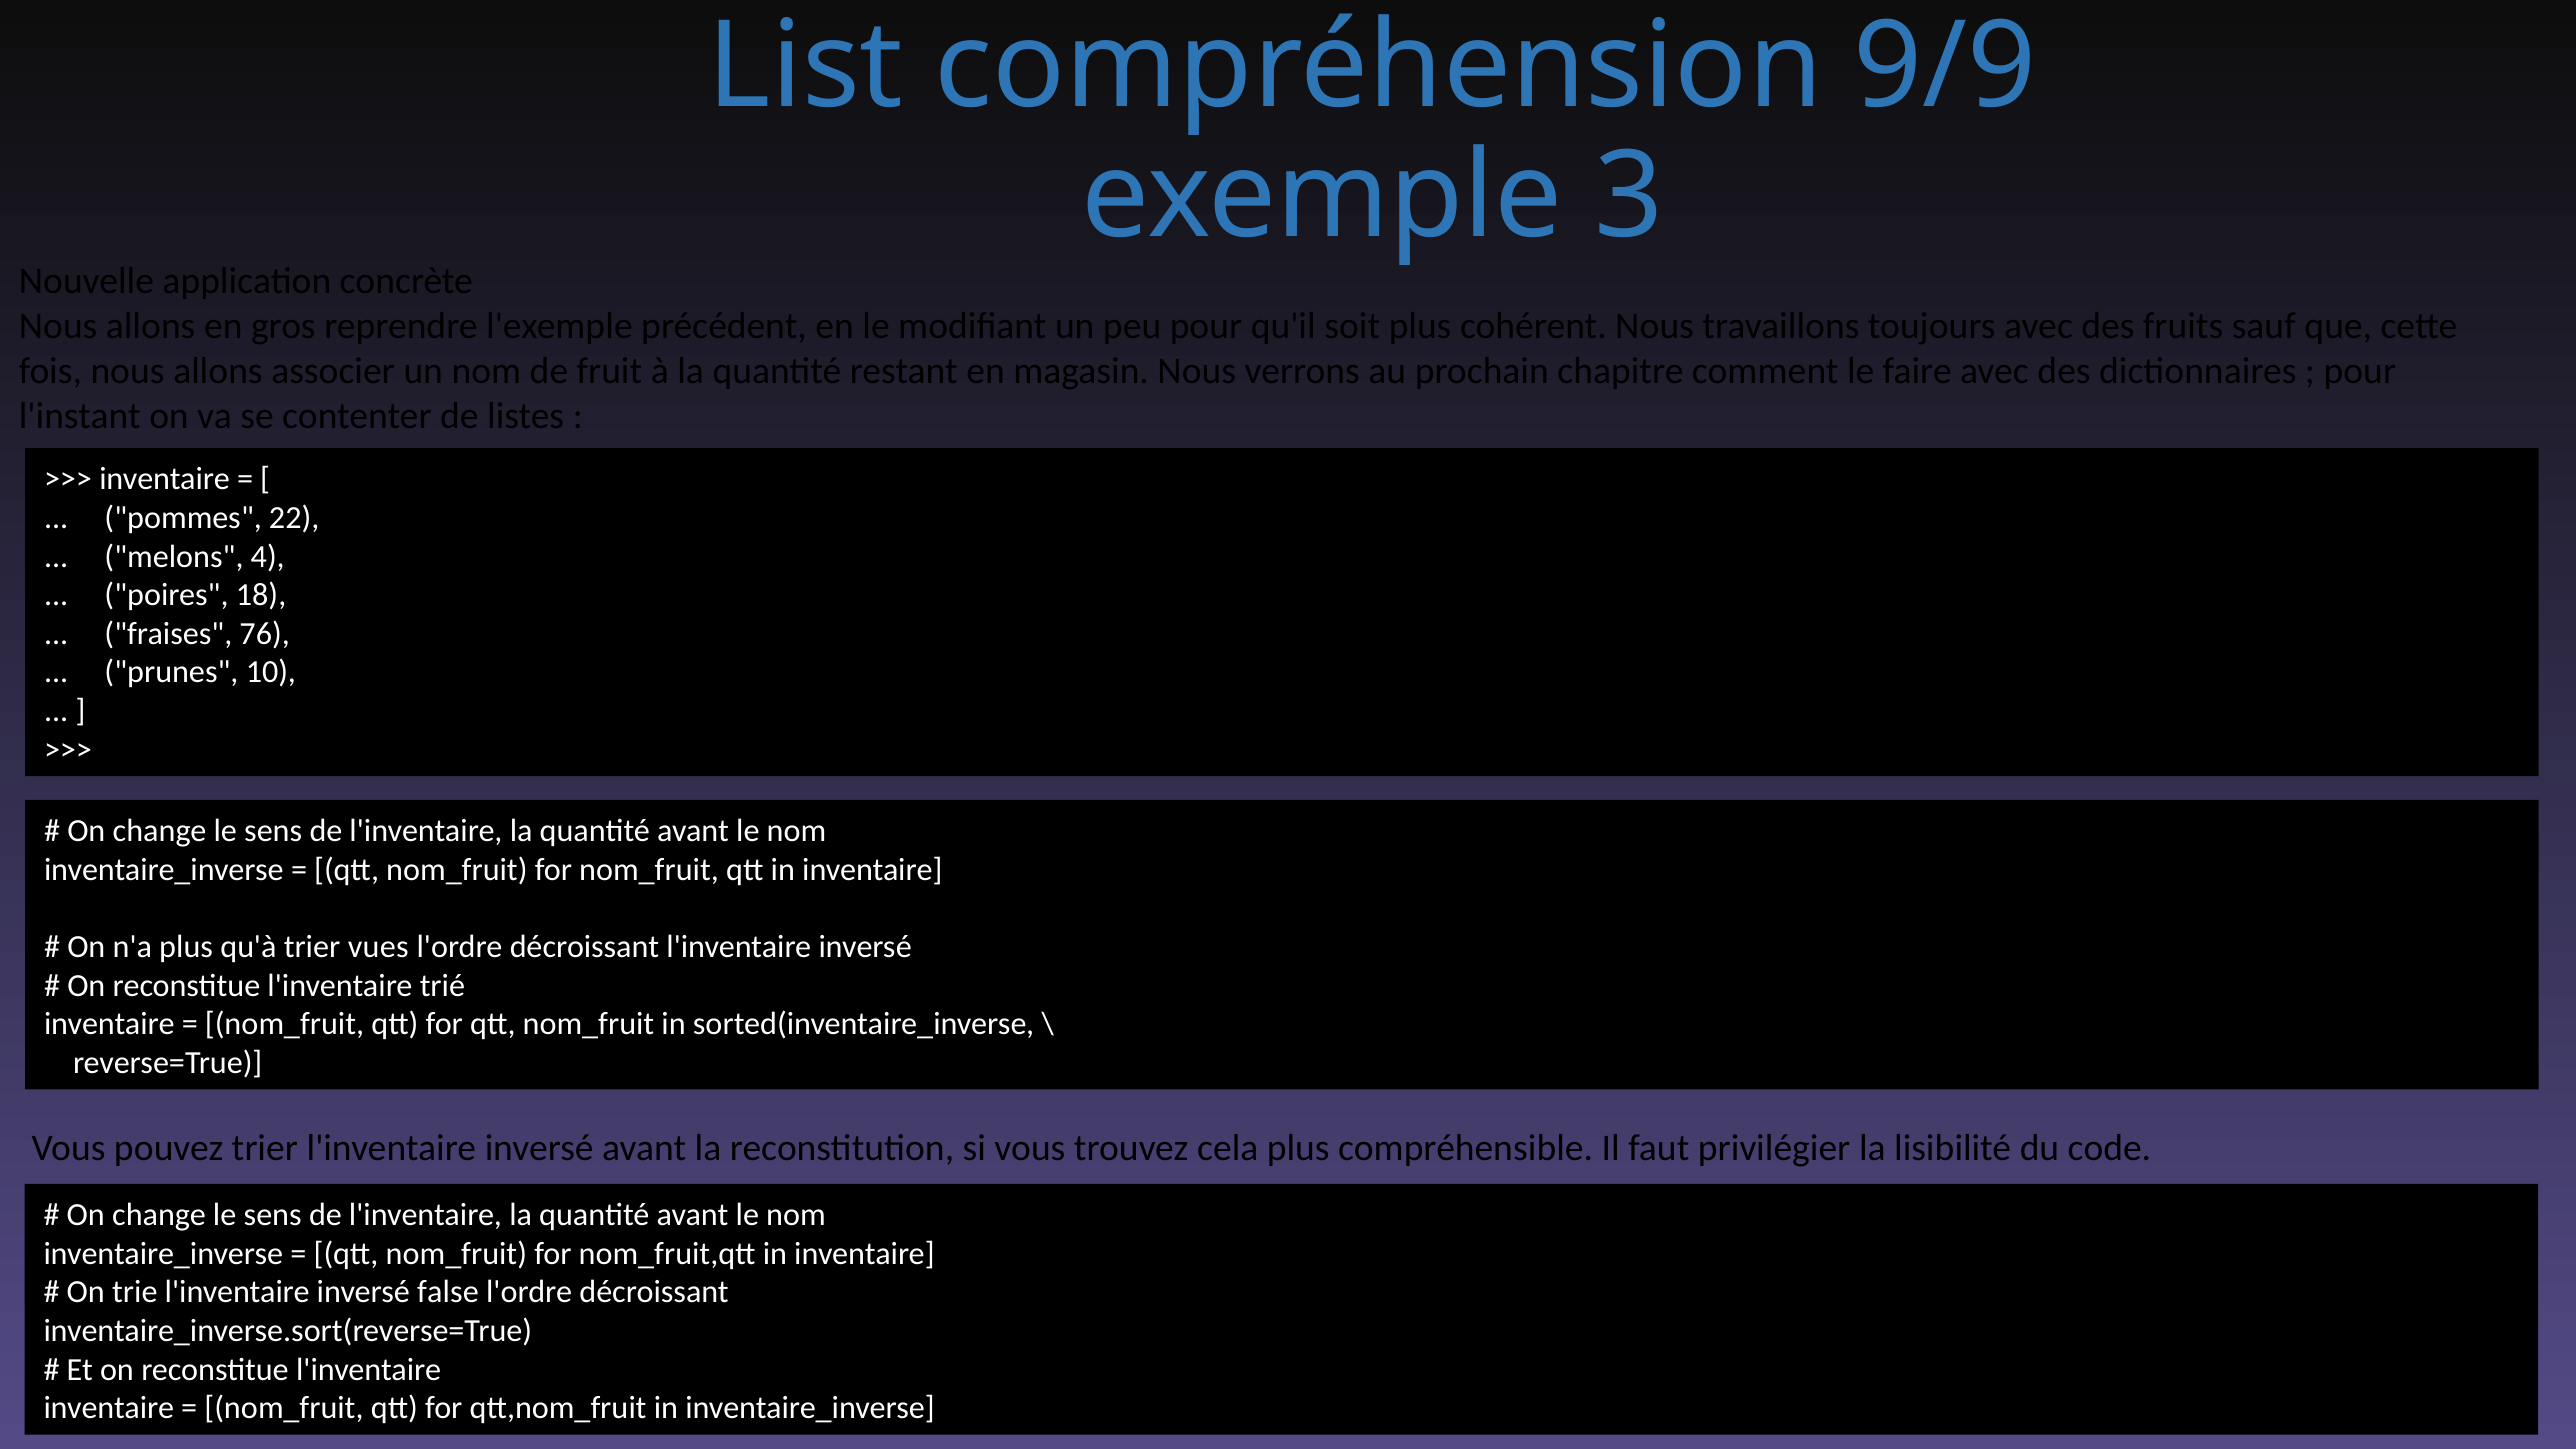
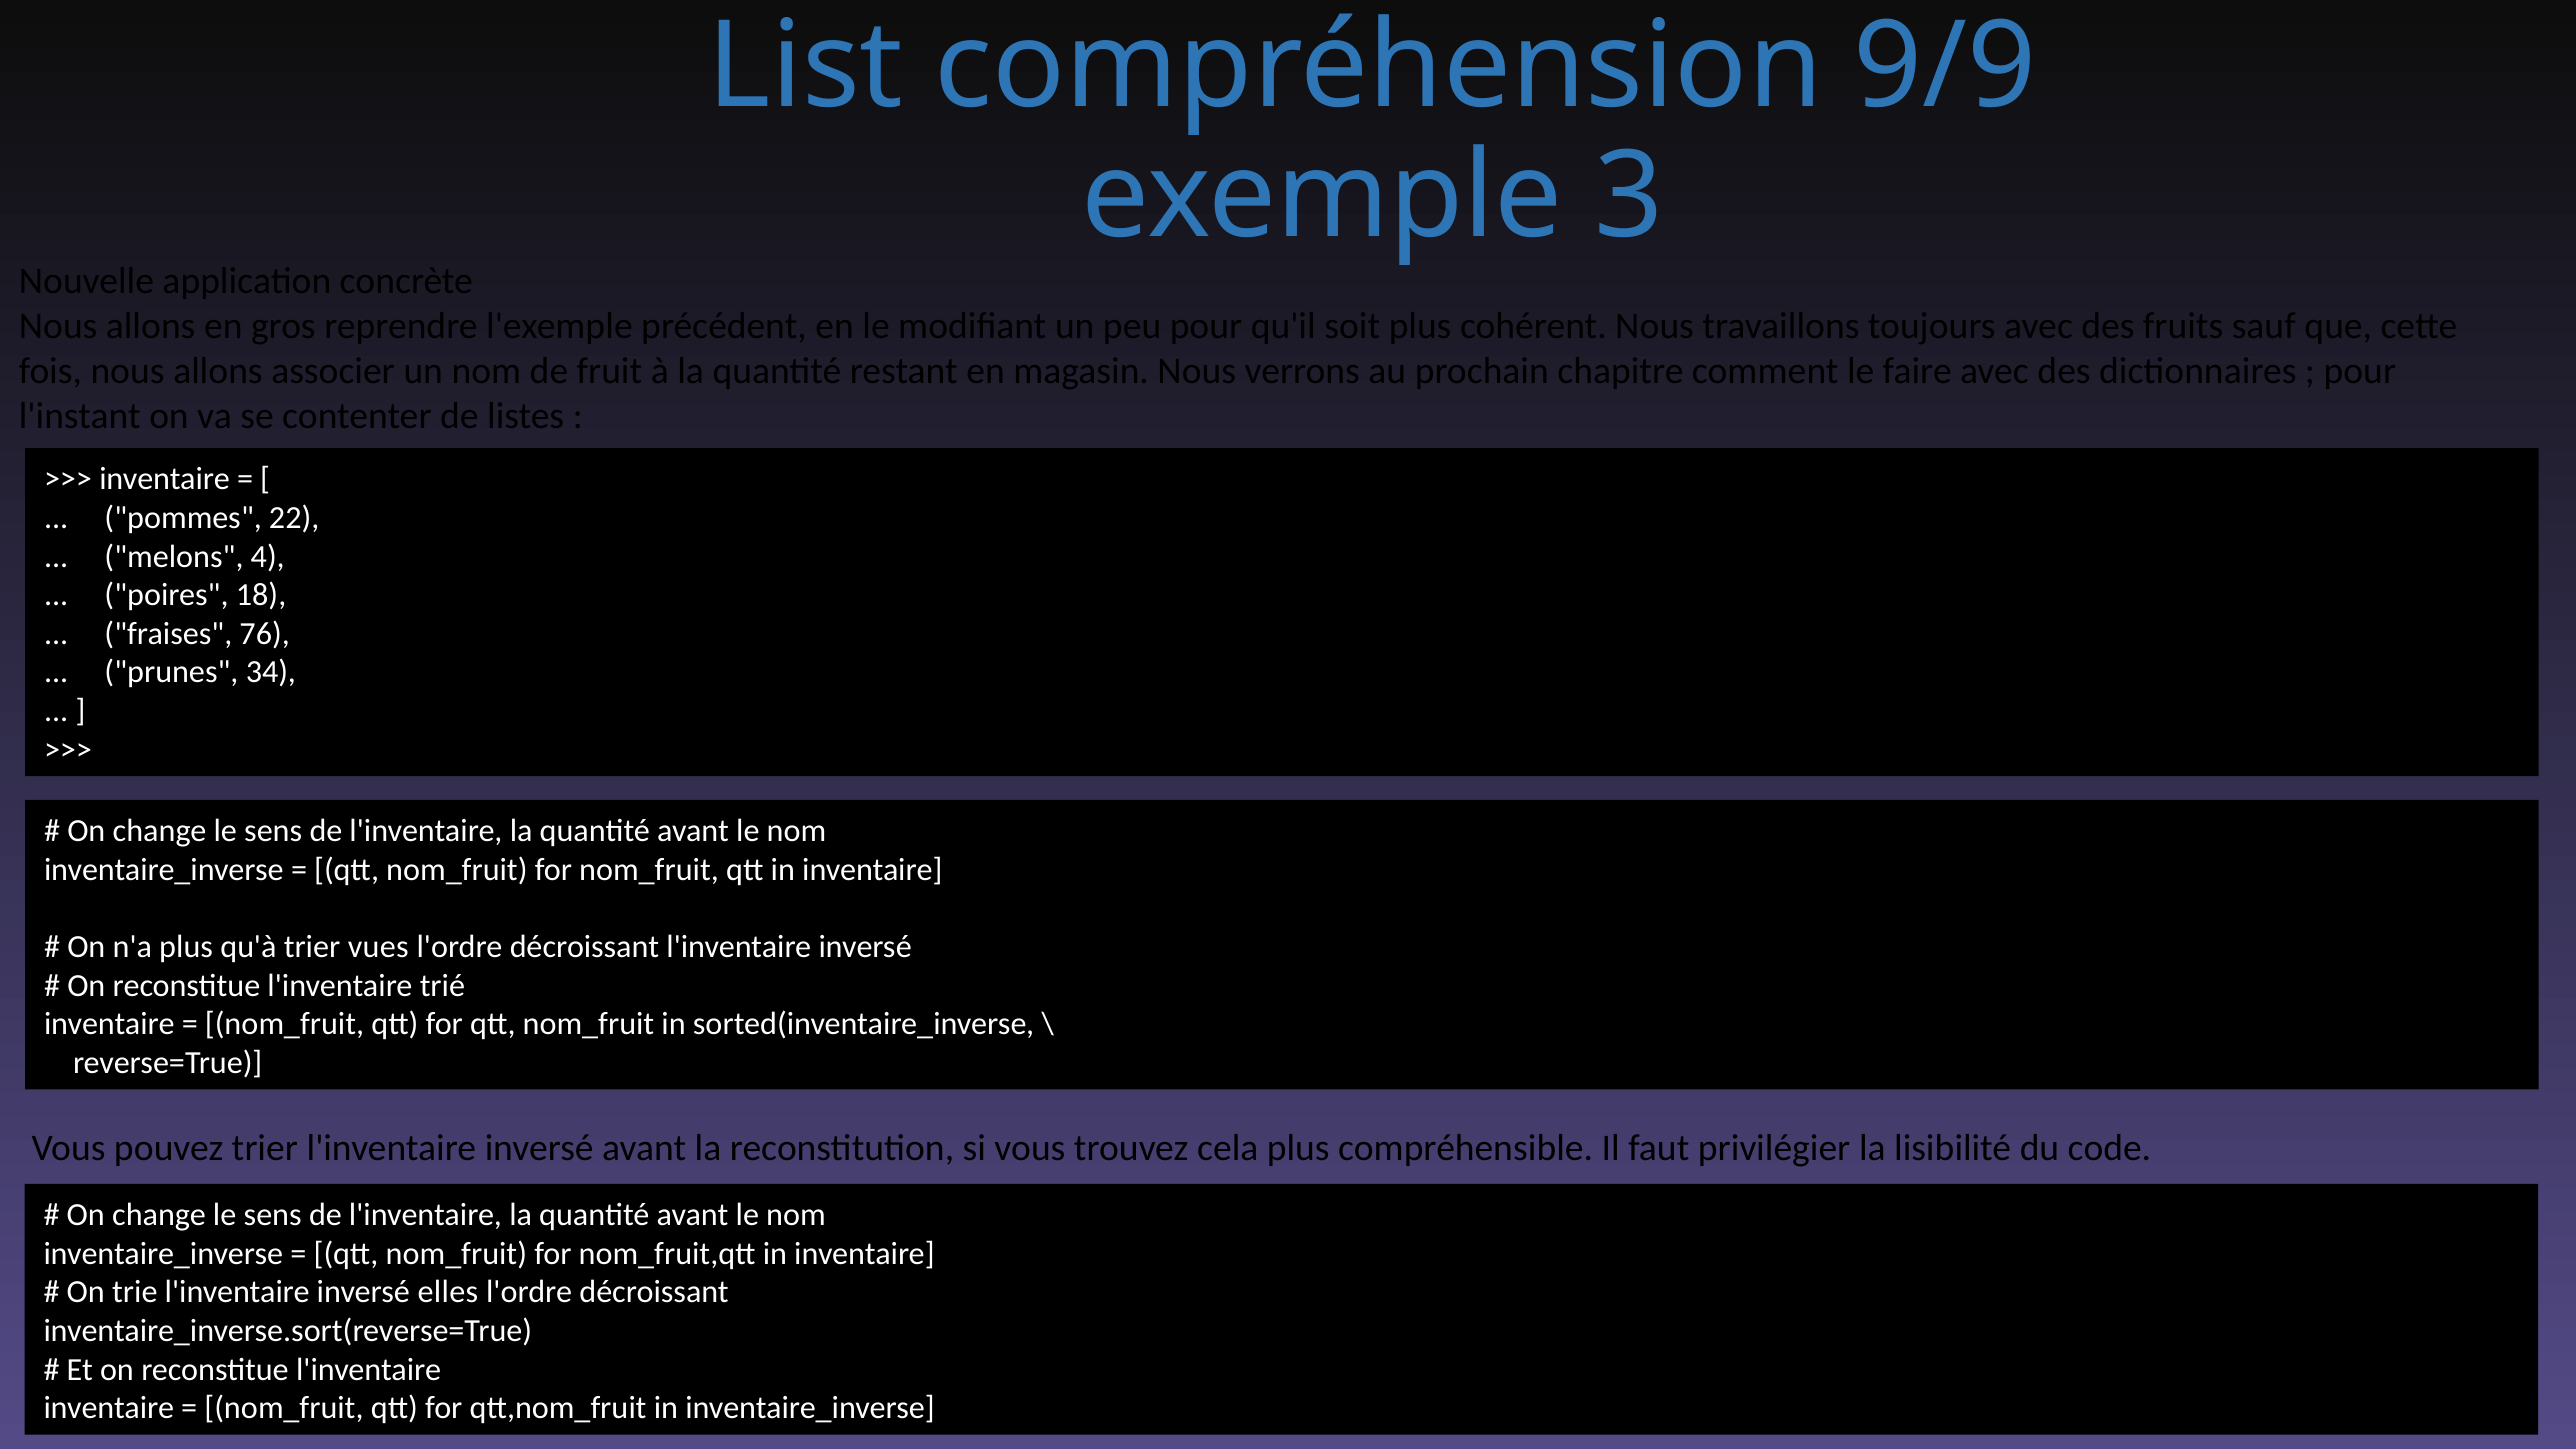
10: 10 -> 34 (271, 672)
false: false -> elles (448, 1292)
